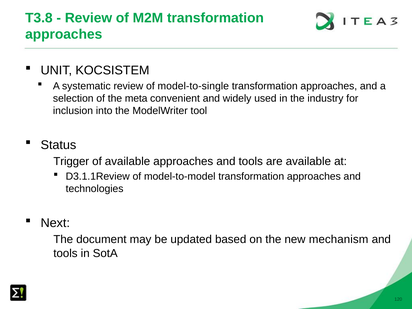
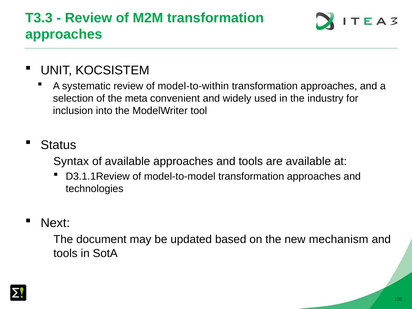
T3.8: T3.8 -> T3.3 (39, 18)
model-to-single: model-to-single -> model-to-within (193, 86)
Trigger: Trigger -> Syntax (71, 162)
